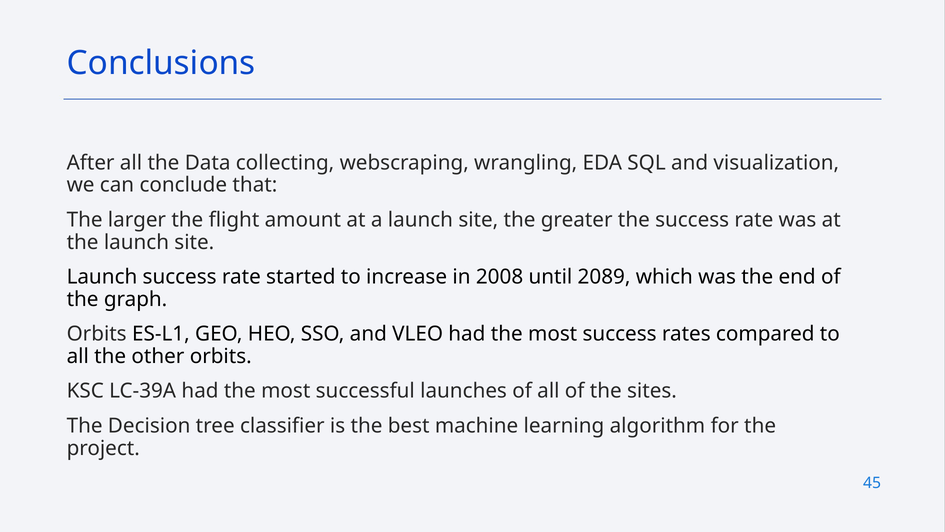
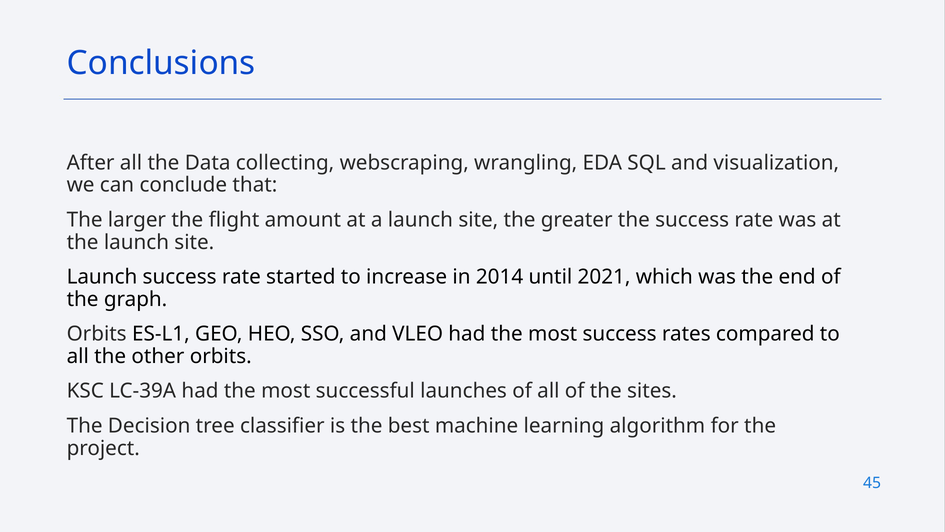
2008: 2008 -> 2014 (500, 277)
2089: 2089 -> 2021 (604, 277)
